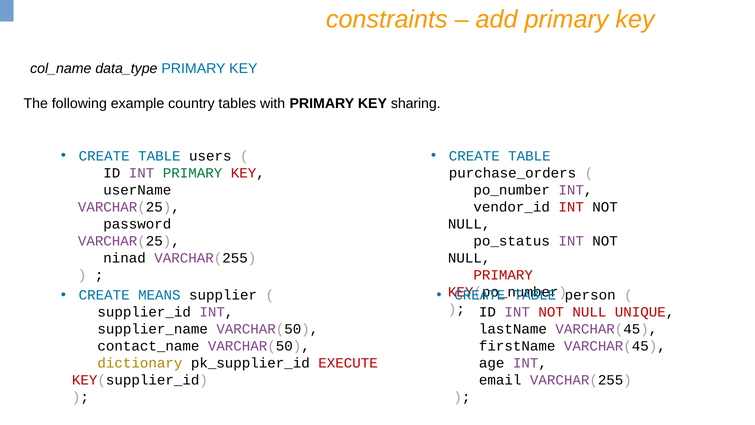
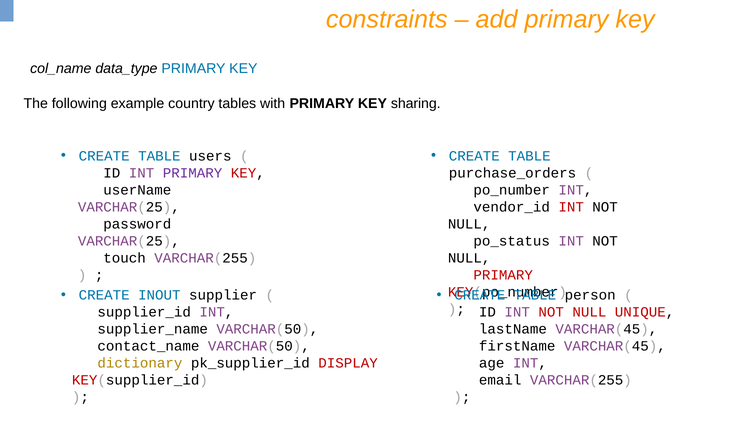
PRIMARY colour: green -> purple (193, 173)
ninad: ninad -> touch (125, 258)
MEANS: MEANS -> INOUT (159, 295)
EXECUTE: EXECUTE -> DISPLAY (348, 363)
